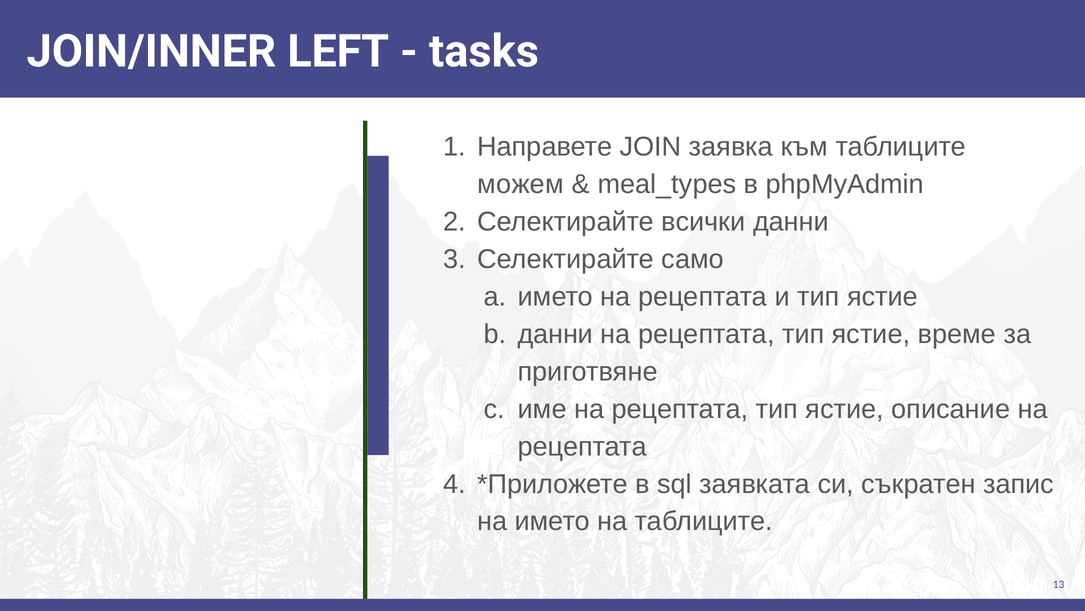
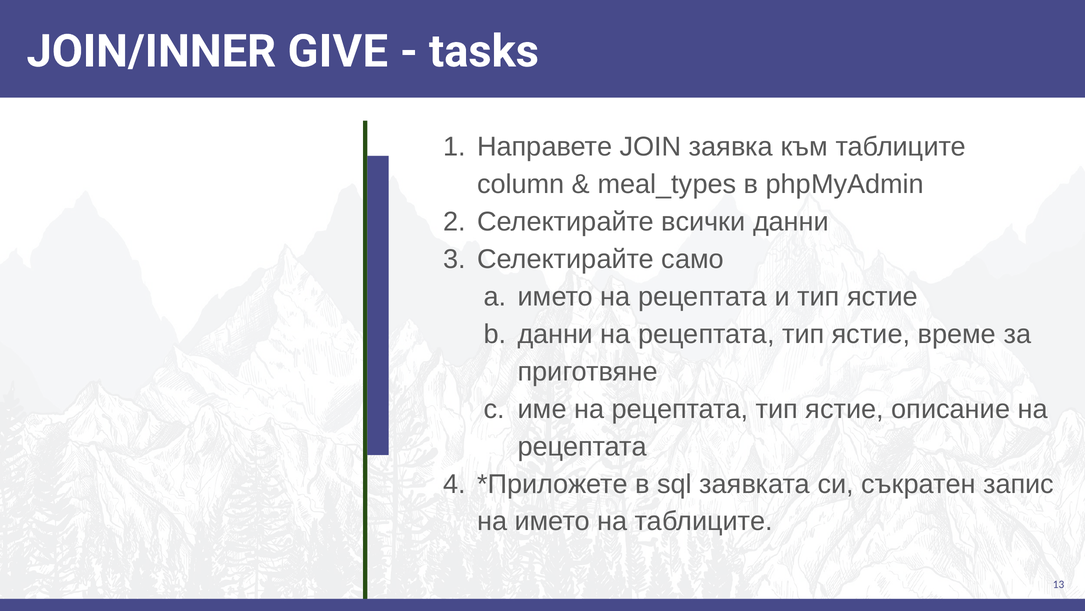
LEFT: LEFT -> GIVE (338, 51)
можем: можем -> column (521, 184)
